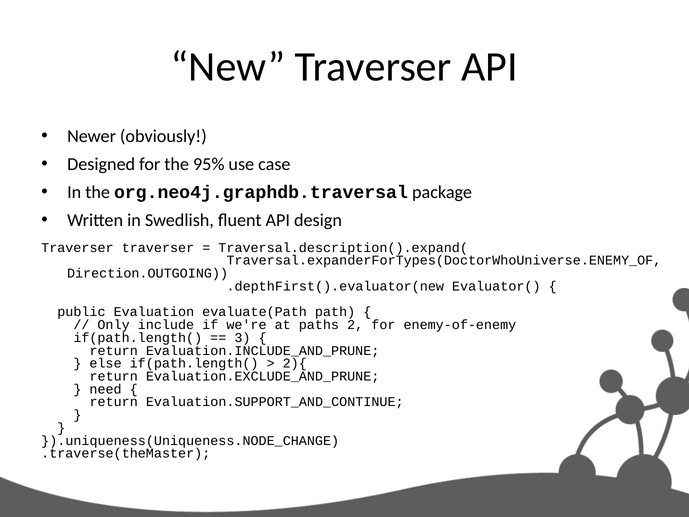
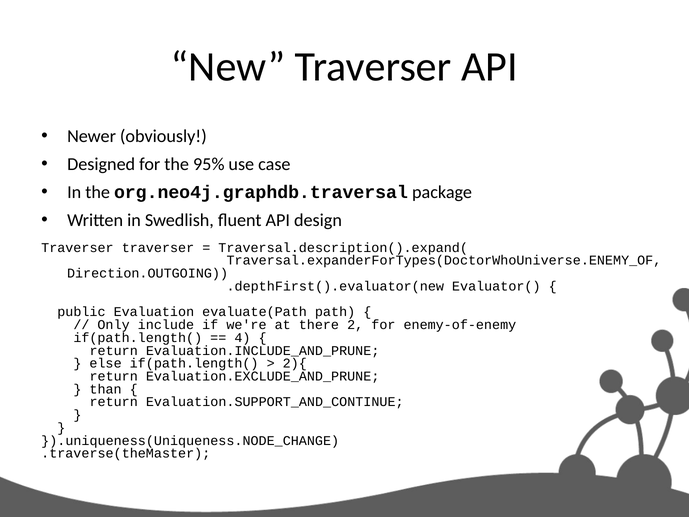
paths: paths -> there (319, 325)
3: 3 -> 4 (242, 338)
need: need -> than (106, 389)
